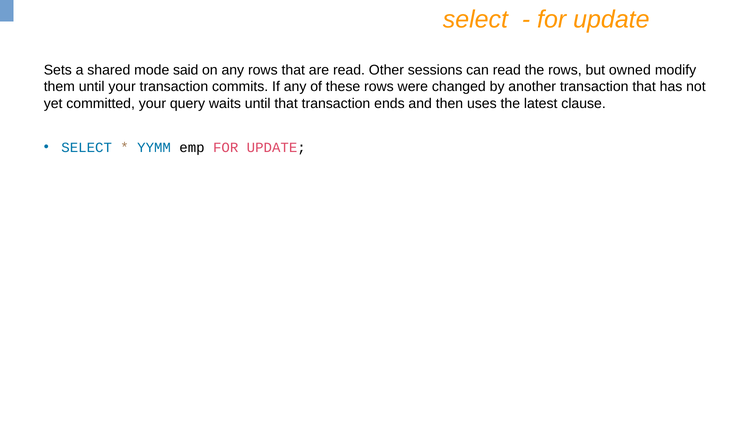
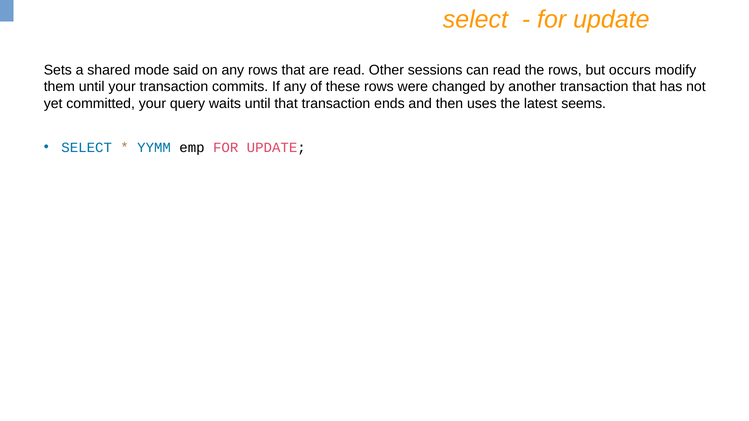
owned: owned -> occurs (630, 70)
clause: clause -> seems (584, 104)
